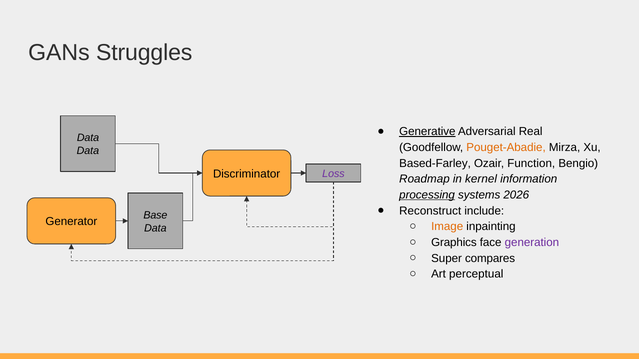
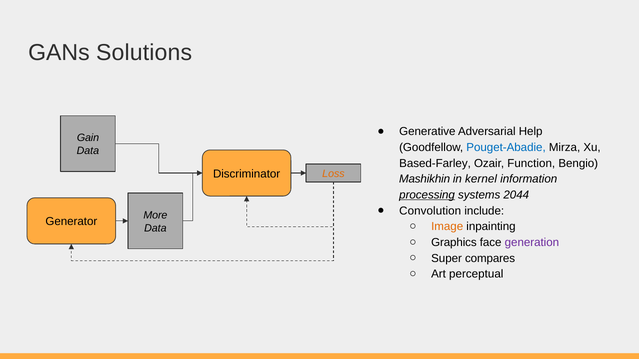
Struggles: Struggles -> Solutions (144, 53)
Generative underline: present -> none (427, 132)
Real: Real -> Help (531, 132)
Data: Data -> Gain (88, 138)
Pouget-Abadie colour: orange -> blue (506, 148)
Loss colour: purple -> orange (333, 174)
Roadmap: Roadmap -> Mashikhin (425, 179)
2026: 2026 -> 2044 (516, 195)
Reconstruct: Reconstruct -> Convolution (430, 211)
Base: Base -> More (155, 216)
